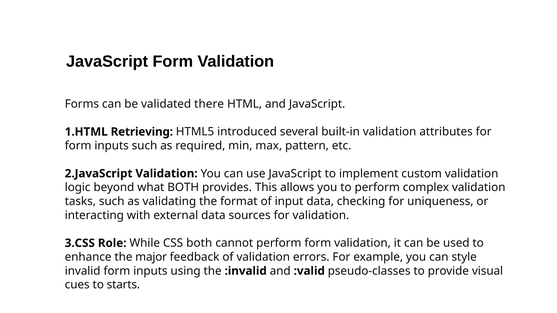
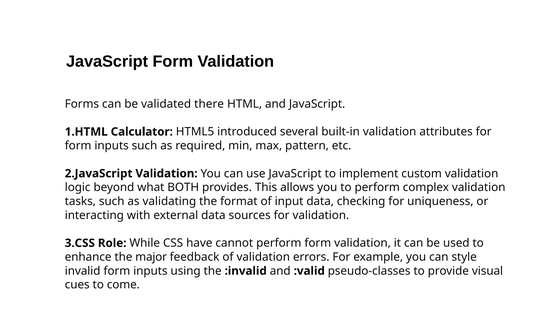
Retrieving: Retrieving -> Calculator (142, 132)
CSS both: both -> have (199, 243)
starts: starts -> come (123, 285)
